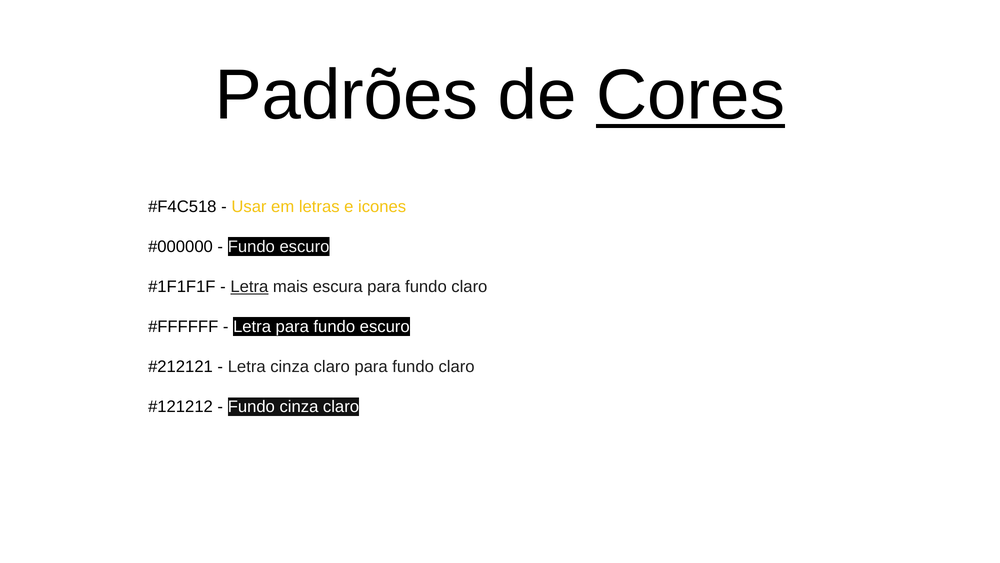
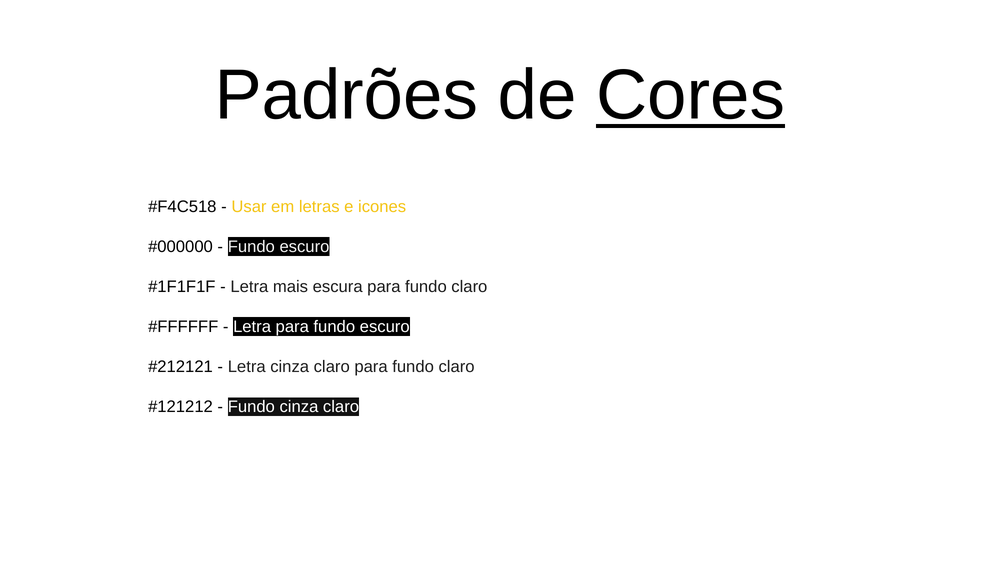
Letra underline: present -> none (249, 287)
